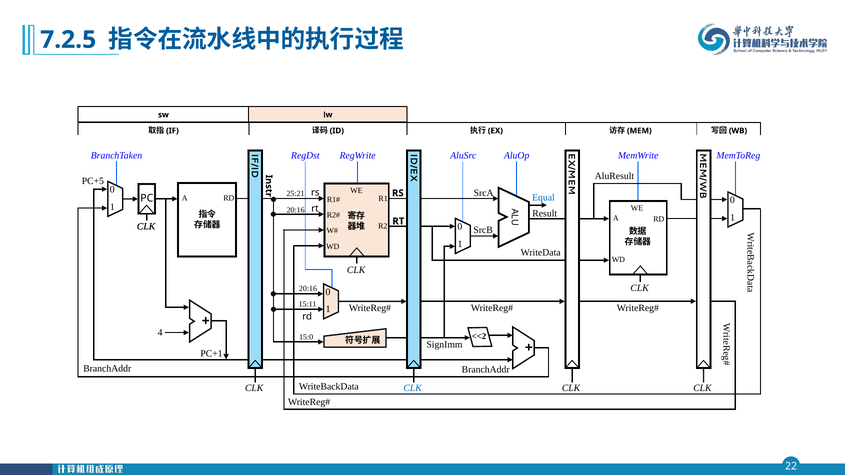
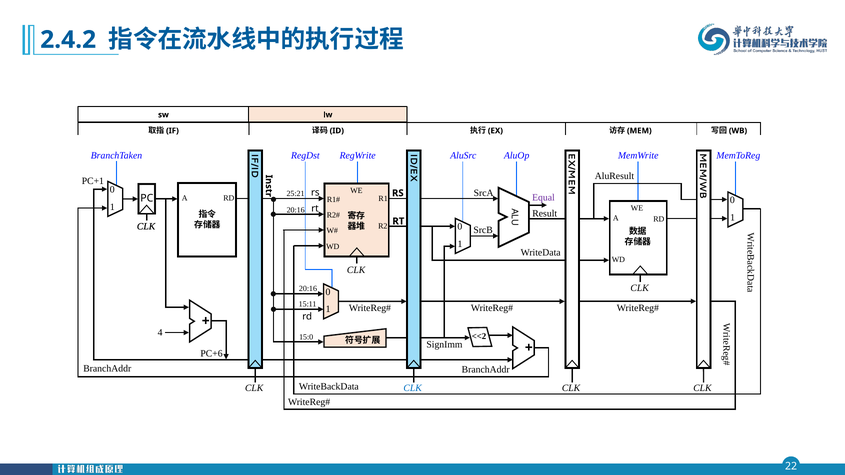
7.2.5: 7.2.5 -> 2.4.2 (68, 40)
PC+5: PC+5 -> PC+1 (93, 181)
Equal colour: blue -> purple (543, 198)
PC+1: PC+1 -> PC+6 (212, 354)
